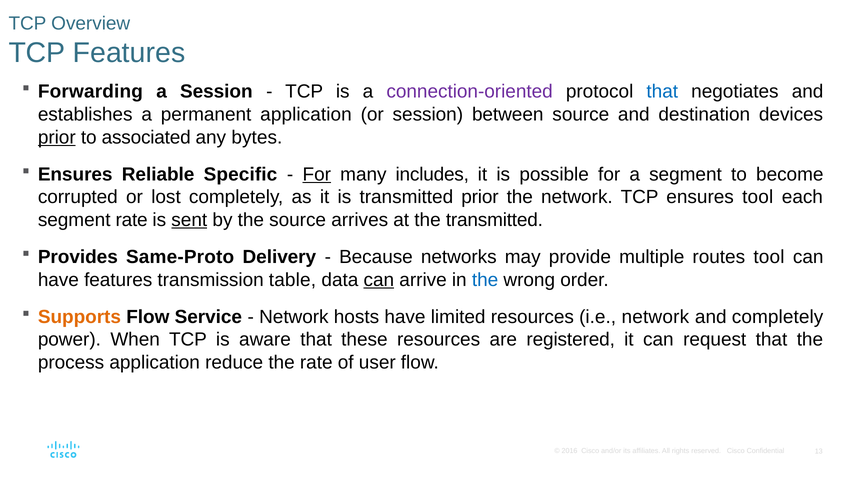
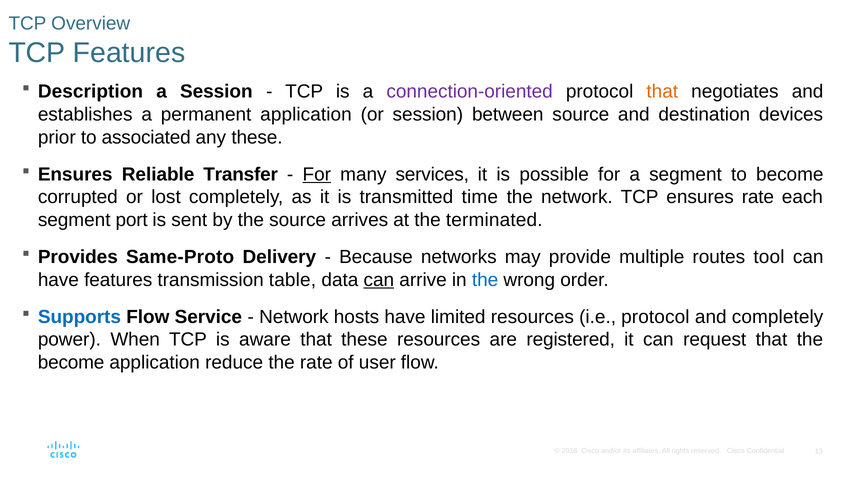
Forwarding: Forwarding -> Description (90, 92)
that colour: blue -> orange (662, 92)
prior underline: present -> none (57, 137)
any bytes: bytes -> these (257, 137)
Specific: Specific -> Transfer (241, 174)
includes: includes -> services (432, 174)
transmitted prior: prior -> time (480, 197)
ensures tool: tool -> rate (758, 197)
segment rate: rate -> port (132, 220)
sent underline: present -> none (189, 220)
the transmitted: transmitted -> terminated (494, 220)
Supports colour: orange -> blue (79, 317)
i.e network: network -> protocol (655, 317)
process: process -> become (71, 362)
